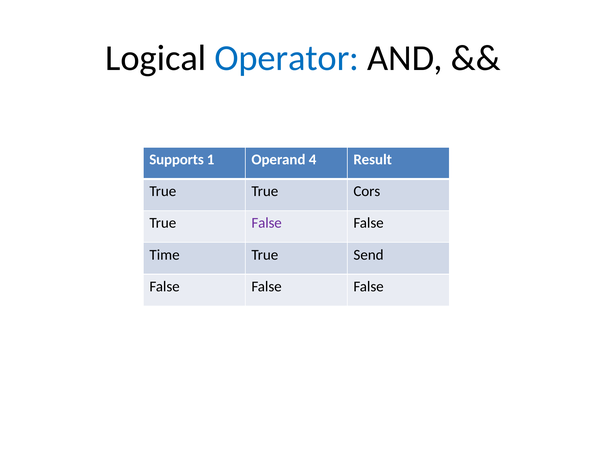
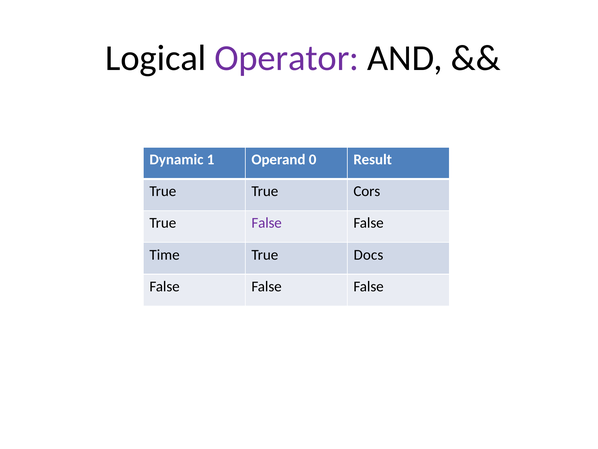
Operator colour: blue -> purple (287, 58)
Supports: Supports -> Dynamic (176, 159)
4: 4 -> 0 (313, 159)
Send: Send -> Docs (368, 254)
